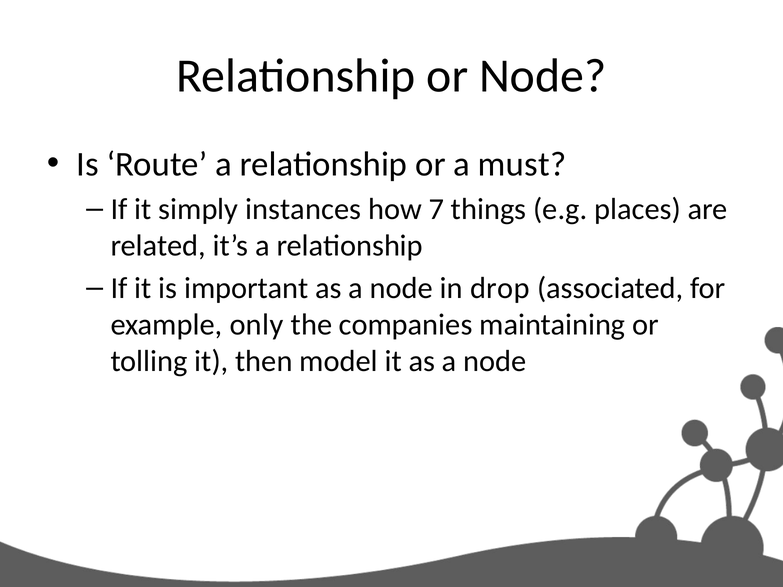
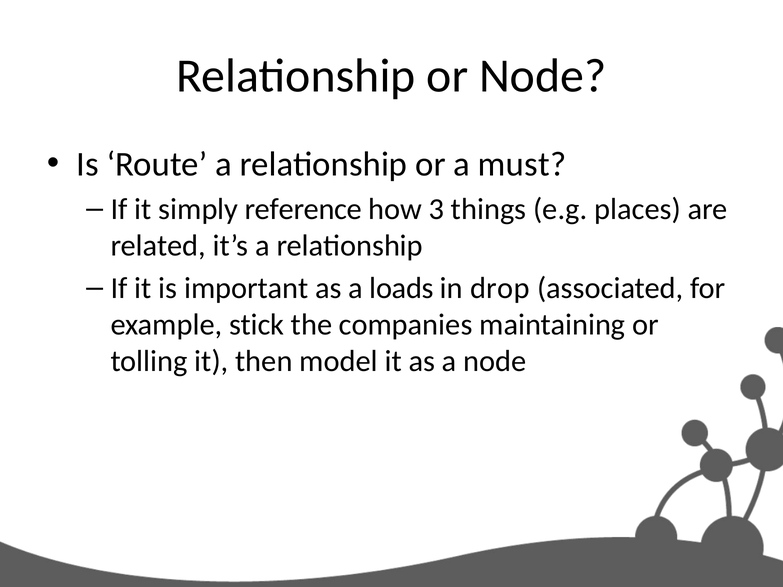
instances: instances -> reference (303, 209)
7: 7 -> 3 (436, 209)
important as a node: node -> loads (402, 288)
only: only -> stick (257, 325)
